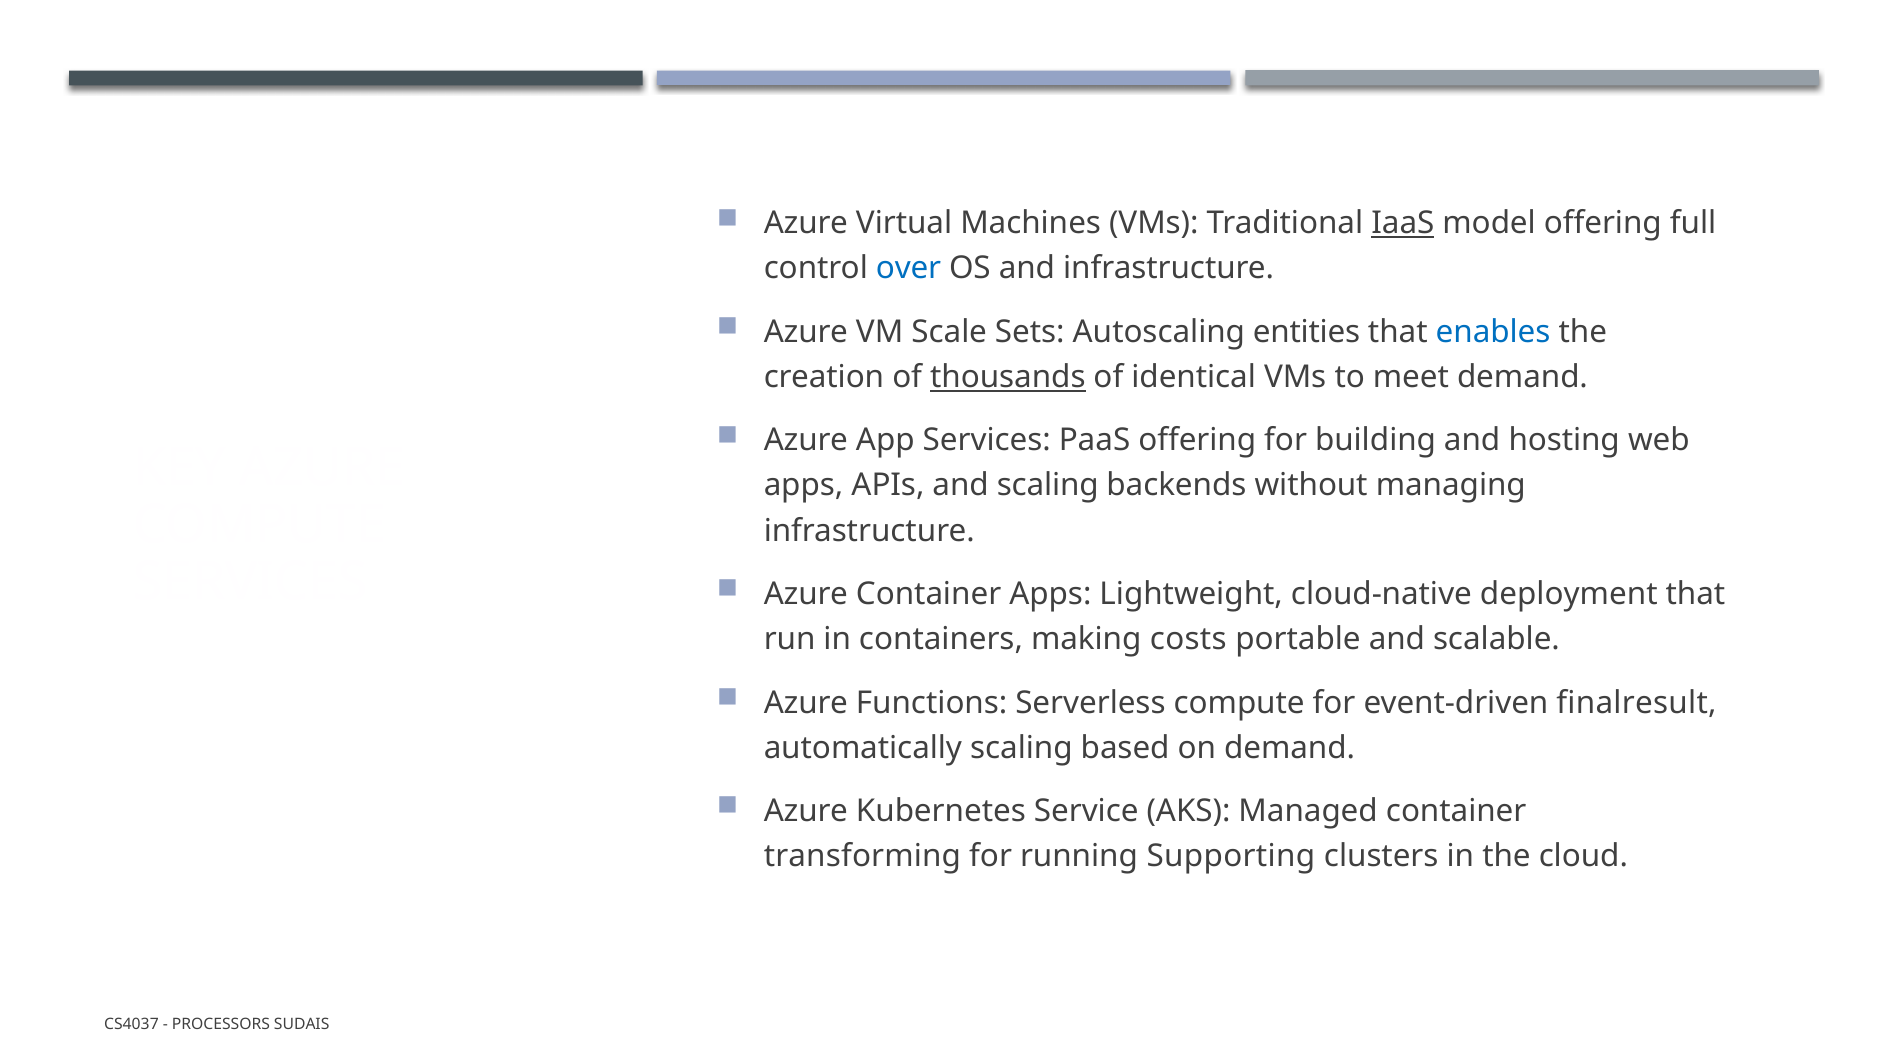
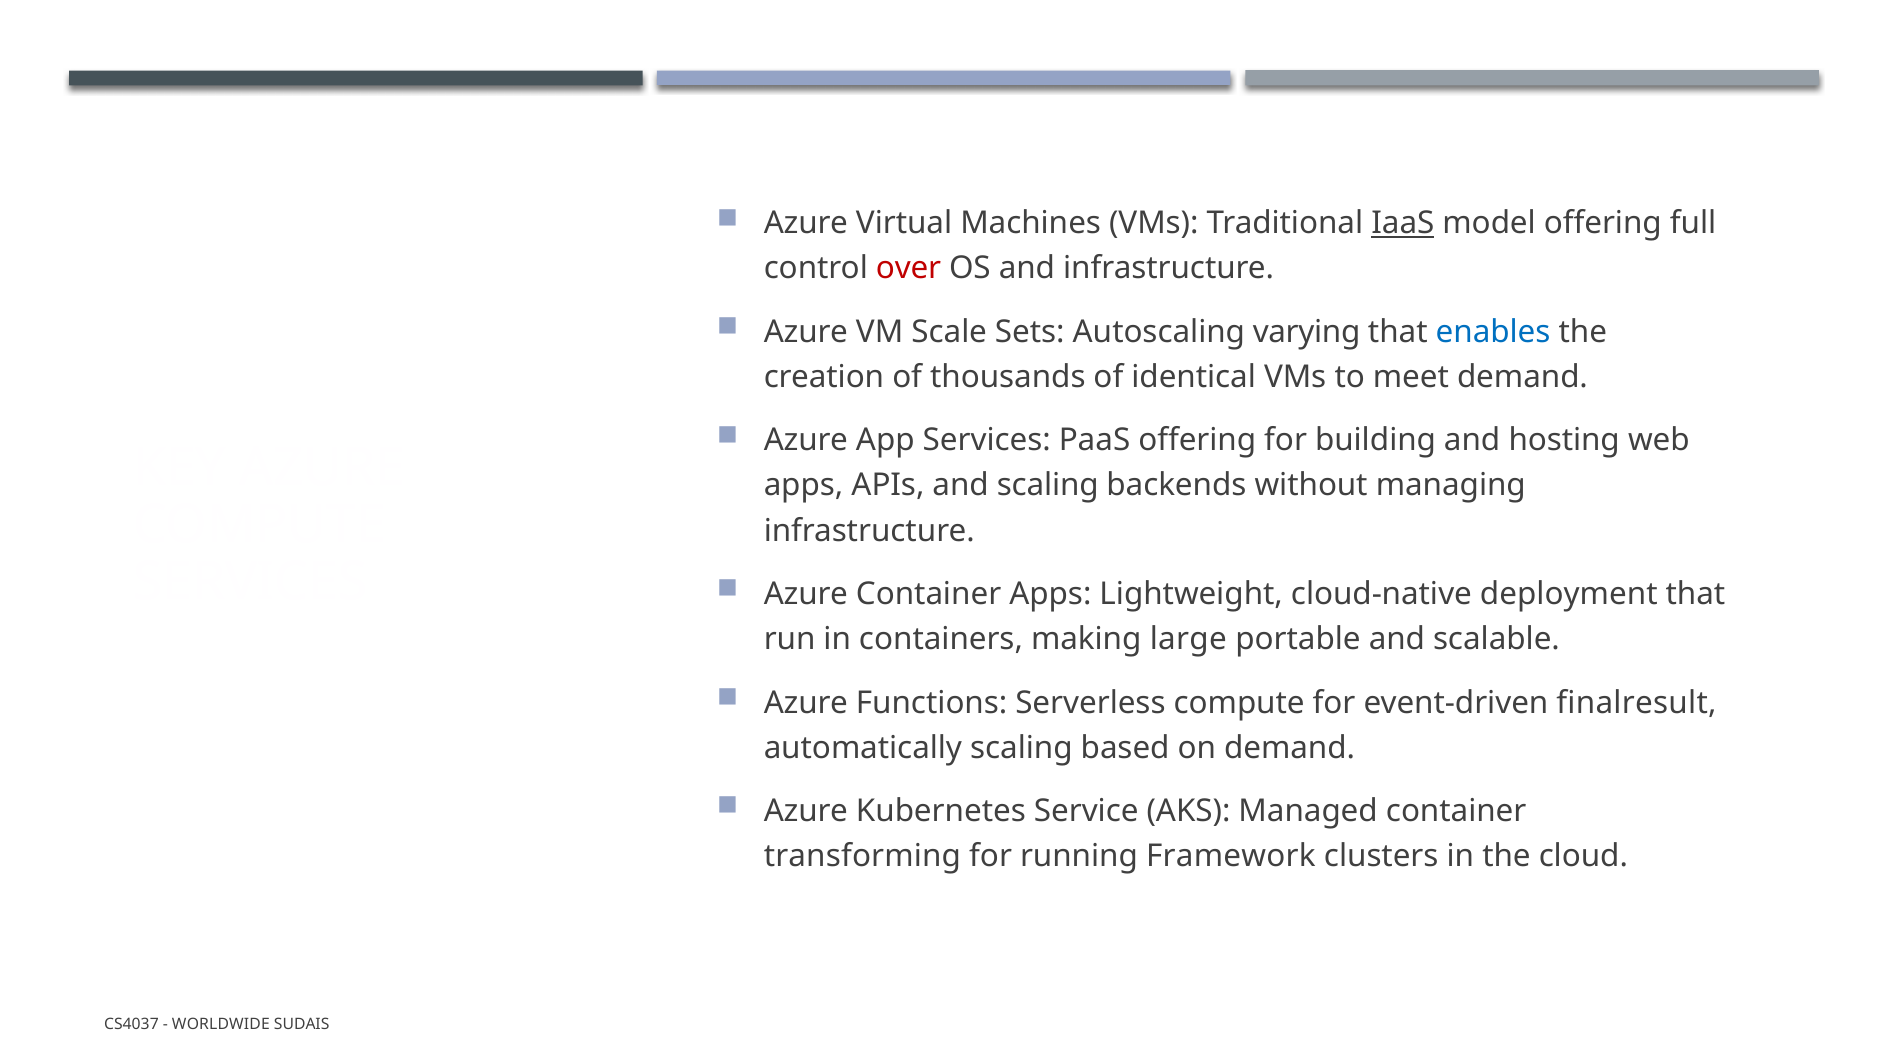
over colour: blue -> red (909, 269)
entities: entities -> varying (1307, 332)
thousands underline: present -> none (1008, 377)
costs: costs -> large (1188, 639)
Supporting: Supporting -> Framework (1231, 856)
PROCESSORS: PROCESSORS -> WORLDWIDE (221, 1024)
